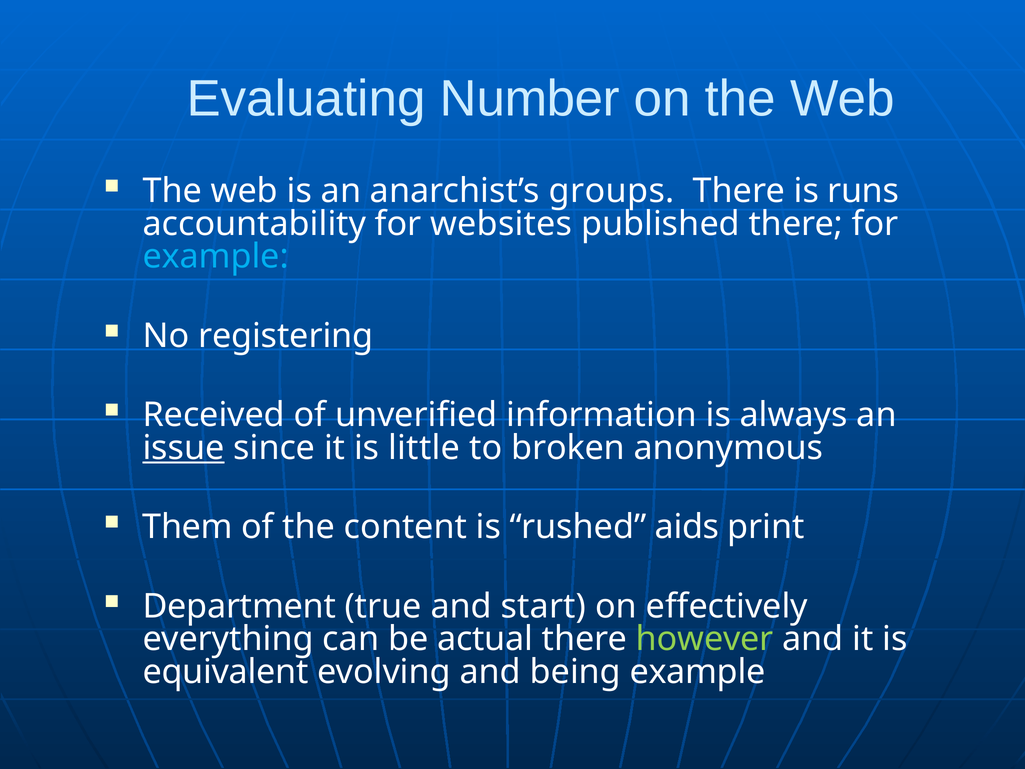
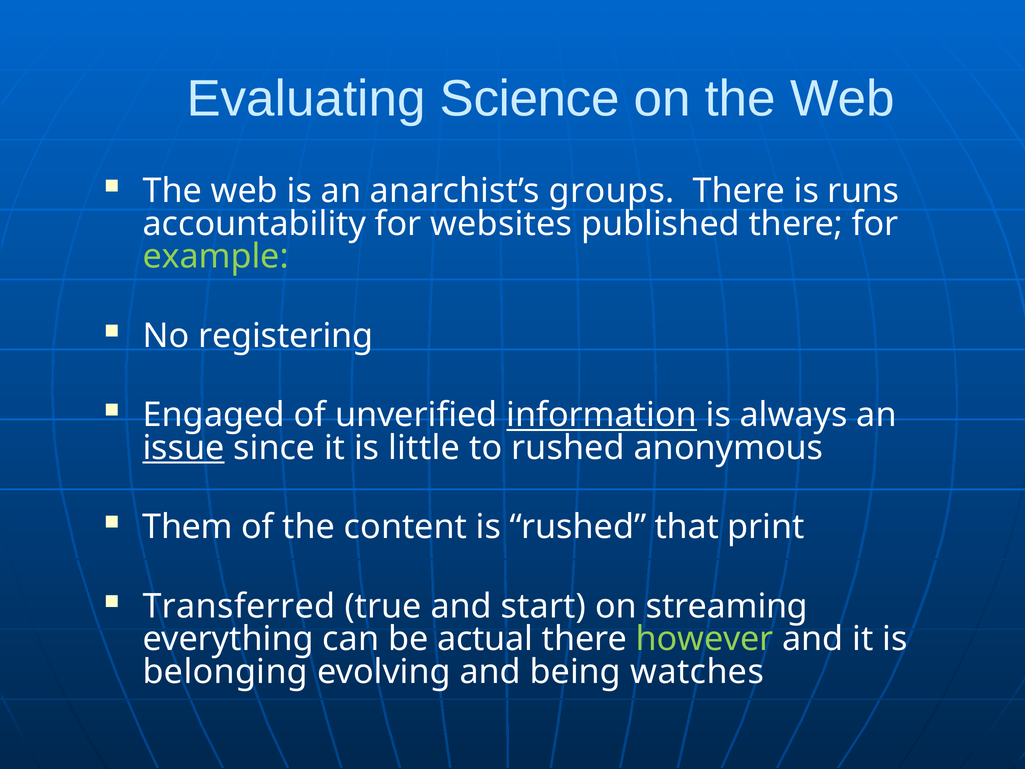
Number: Number -> Science (530, 99)
example colour: light blue -> light green (216, 257)
Received: Received -> Engaged (214, 415)
information underline: none -> present (602, 415)
to broken: broken -> rushed (568, 448)
aids: aids -> that (687, 527)
Department: Department -> Transferred (239, 606)
effectively: effectively -> streaming (727, 606)
equivalent: equivalent -> belonging (225, 672)
being example: example -> watches (697, 672)
